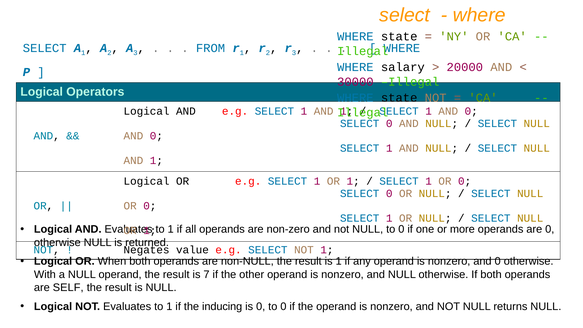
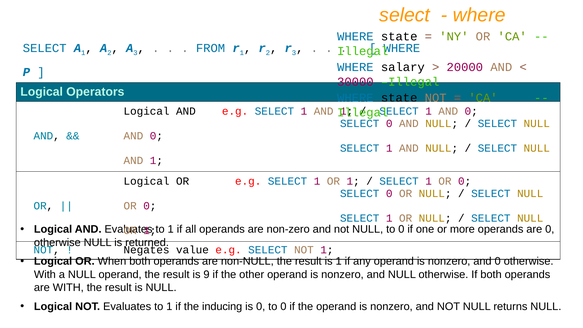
7: 7 -> 9 (206, 274)
are SELF: SELF -> WITH (68, 288)
